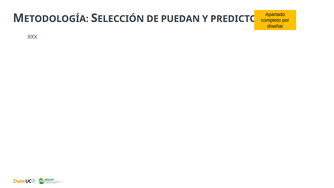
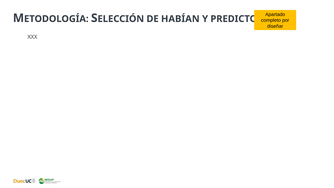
PUEDAN: PUEDAN -> HABÍAN (180, 19)
